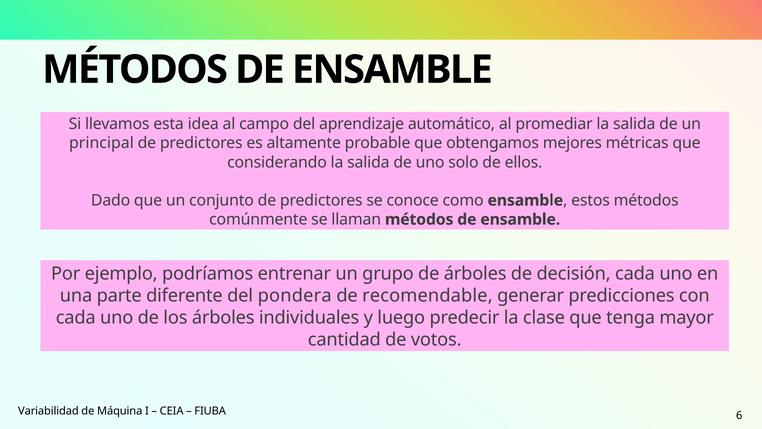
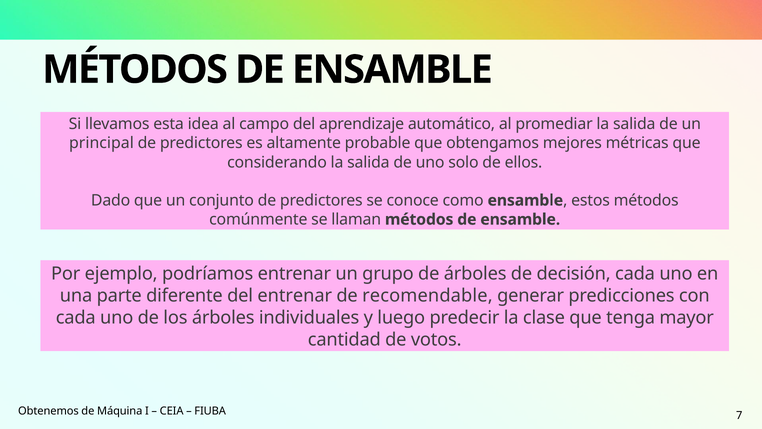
del pondera: pondera -> entrenar (295, 296)
Variabilidad: Variabilidad -> Obtenemos (48, 411)
6: 6 -> 7 (739, 415)
